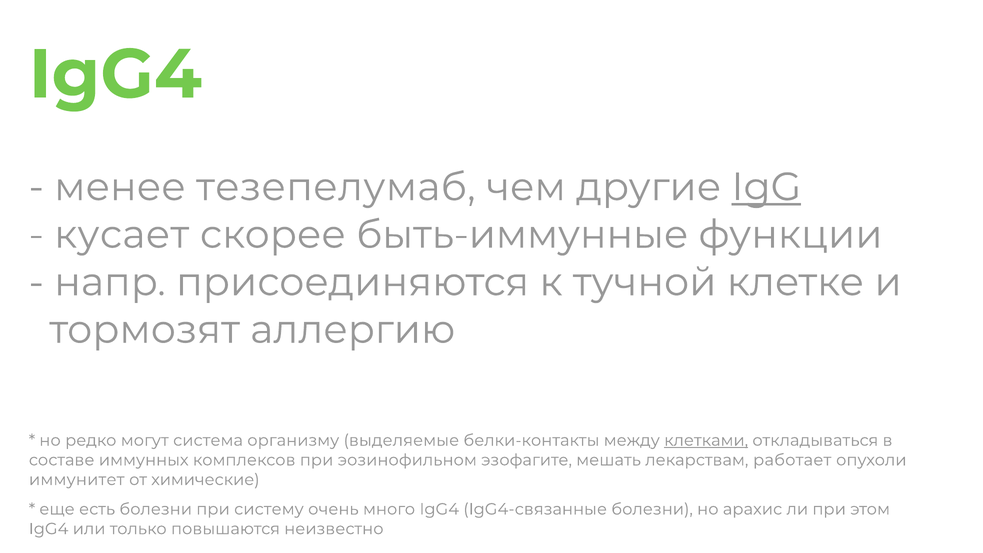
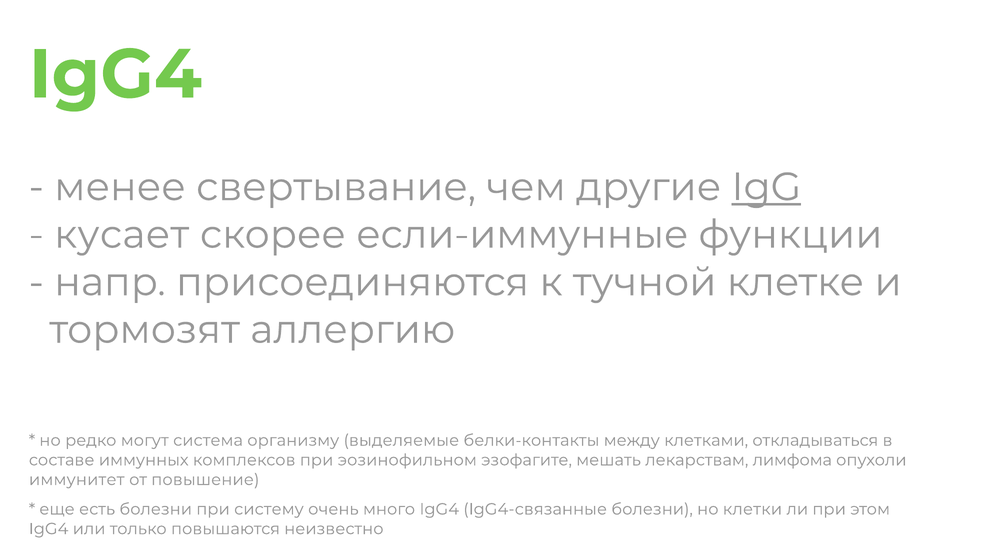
тезепелумаб: тезепелумаб -> свертывание (336, 187)
быть-иммунные: быть-иммунные -> если-иммунные (522, 235)
клетками underline: present -> none (706, 440)
работает: работает -> лимфома (792, 460)
химические: химические -> повышение (205, 480)
арахис: арахис -> клетки (752, 509)
